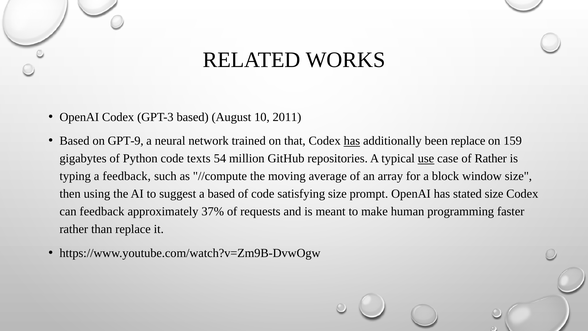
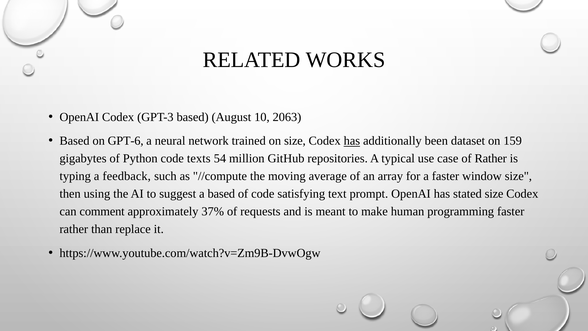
2011: 2011 -> 2063 (287, 117)
GPT-9: GPT-9 -> GPT-6 (126, 141)
on that: that -> size (295, 141)
been replace: replace -> dataset (468, 141)
use underline: present -> none (426, 158)
a block: block -> faster (445, 176)
satisfying size: size -> text (337, 194)
can feedback: feedback -> comment (102, 211)
